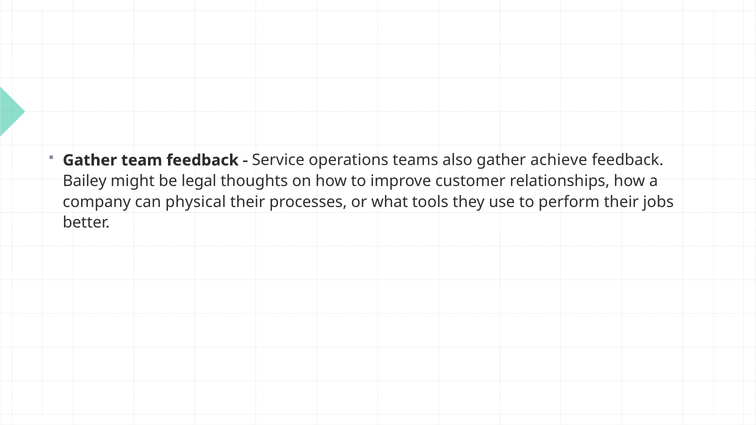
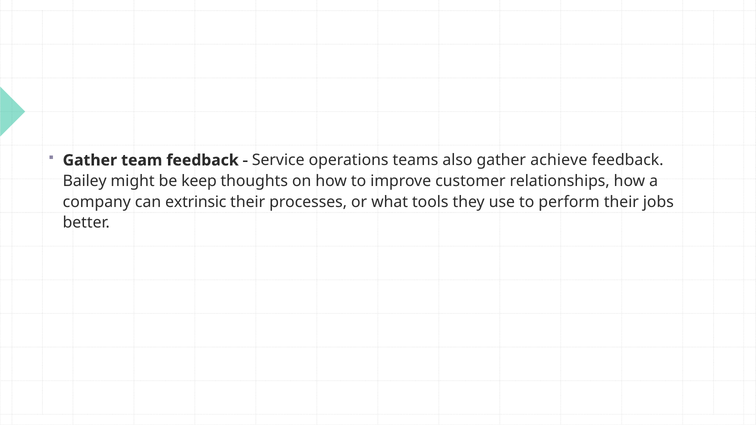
legal: legal -> keep (199, 181)
physical: physical -> extrinsic (196, 202)
